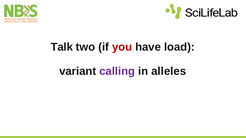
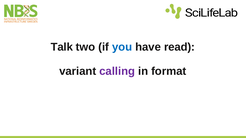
you colour: red -> blue (122, 47)
load: load -> read (179, 47)
alleles: alleles -> format (169, 71)
